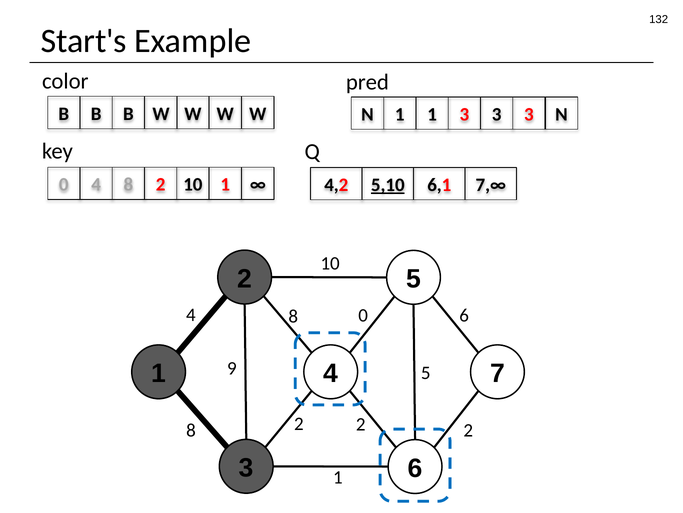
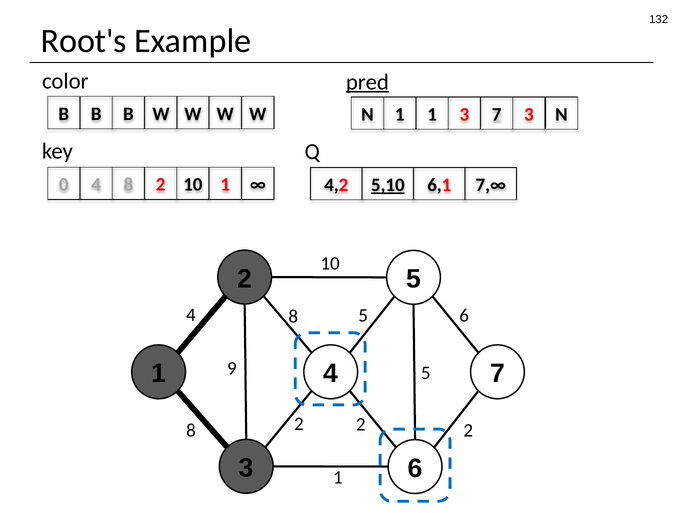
Start's: Start's -> Root's (84, 41)
pred underline: none -> present (367, 82)
1 3 3: 3 -> 7 (497, 114)
8 0: 0 -> 5 (363, 315)
